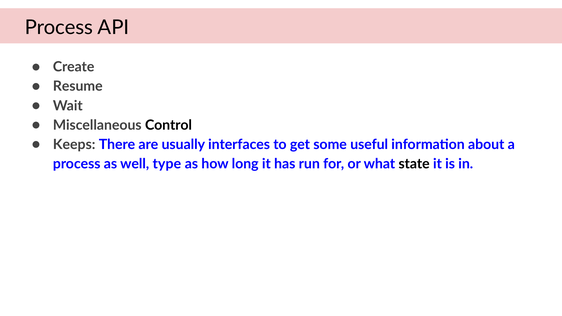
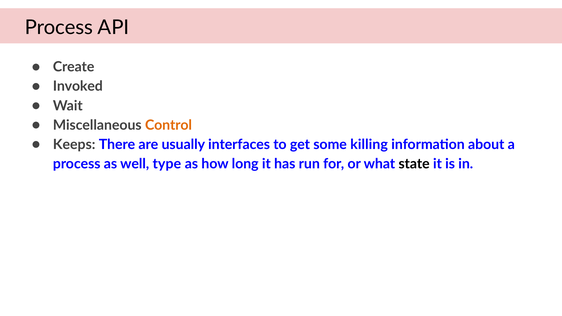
Resume: Resume -> Invoked (78, 86)
Control colour: black -> orange (168, 125)
useful: useful -> killing (369, 145)
